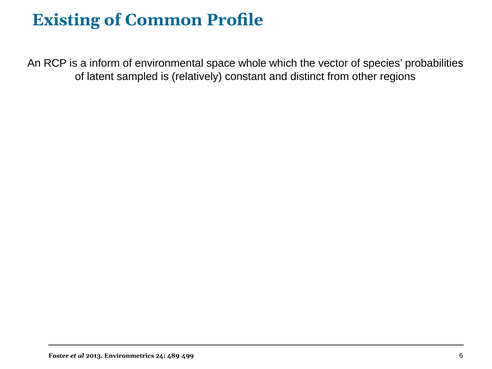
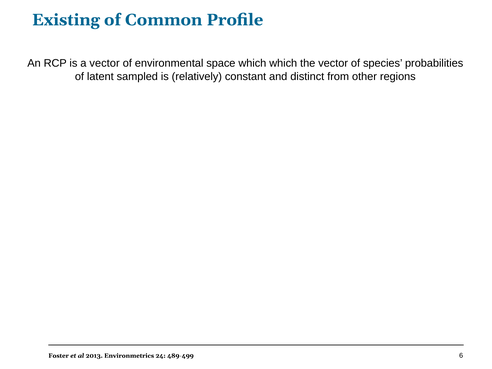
a inform: inform -> vector (105, 63)
space whole: whole -> which (252, 63)
